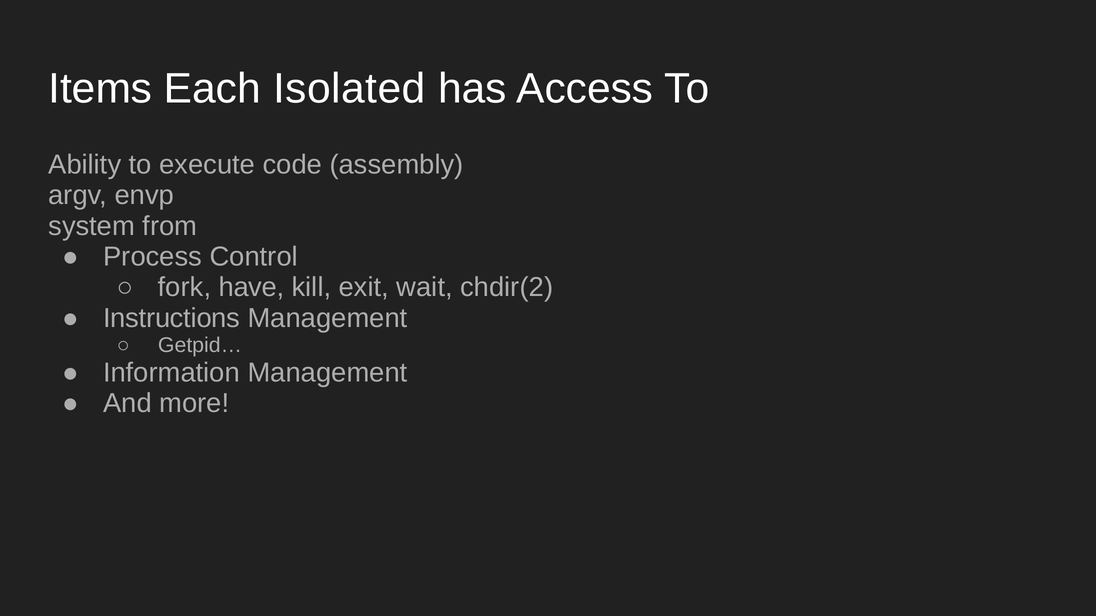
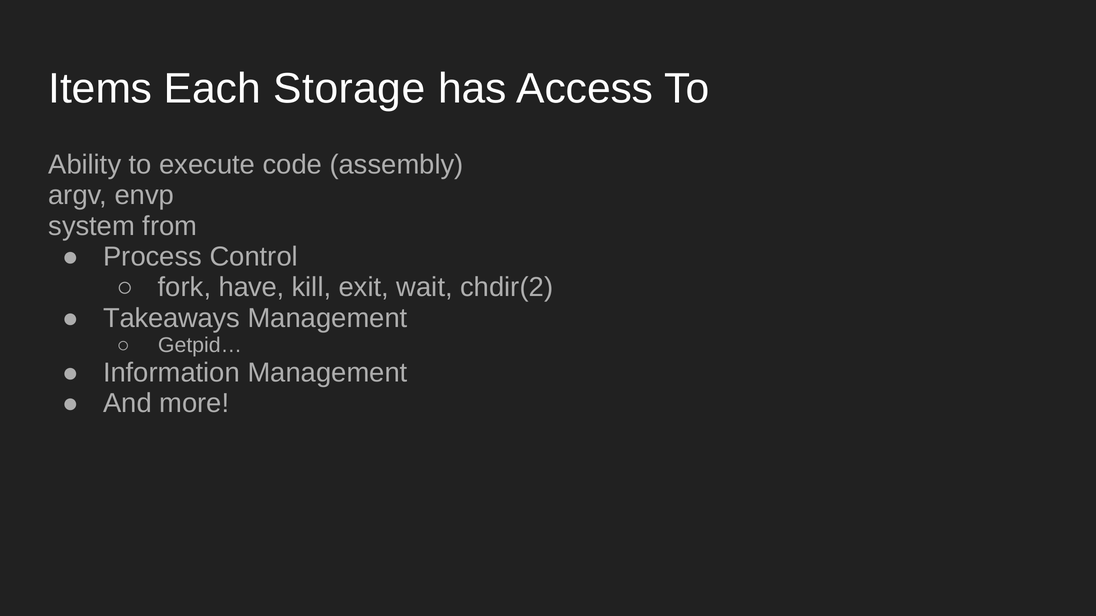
Isolated: Isolated -> Storage (349, 89)
Instructions: Instructions -> Takeaways (172, 318)
